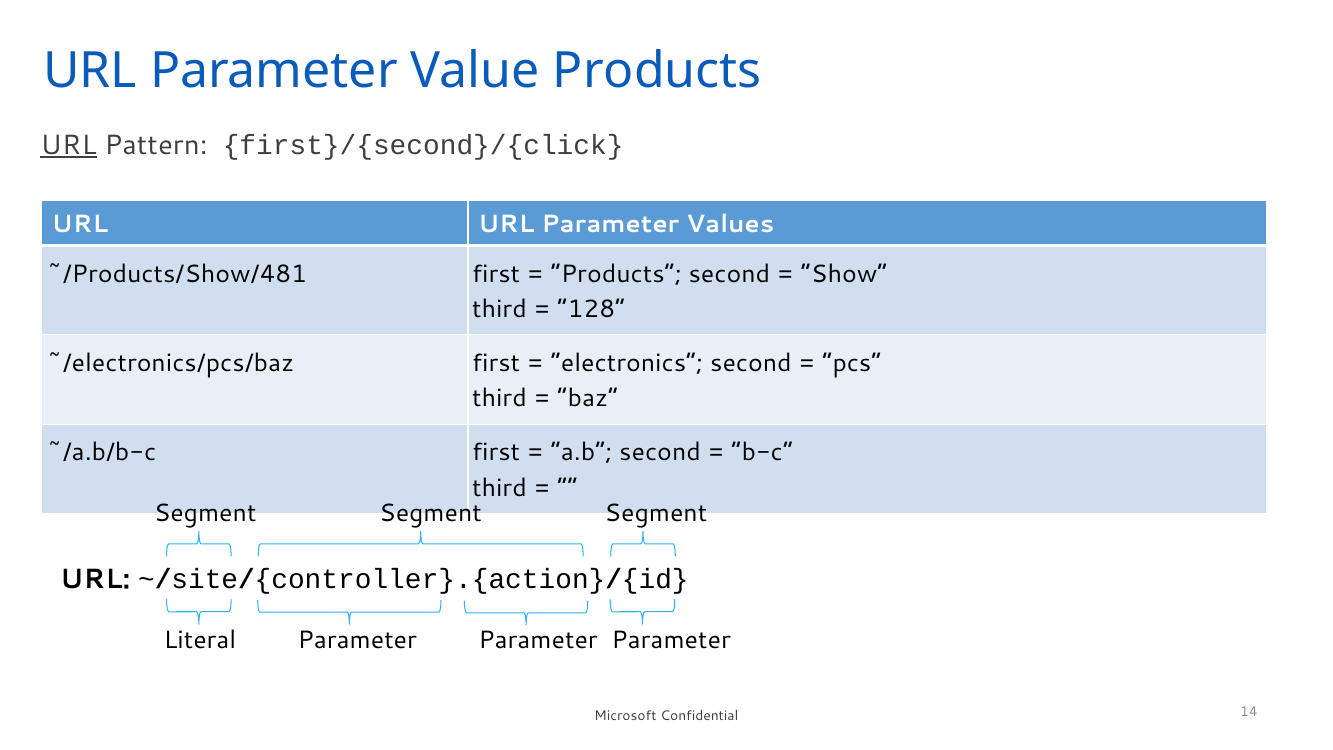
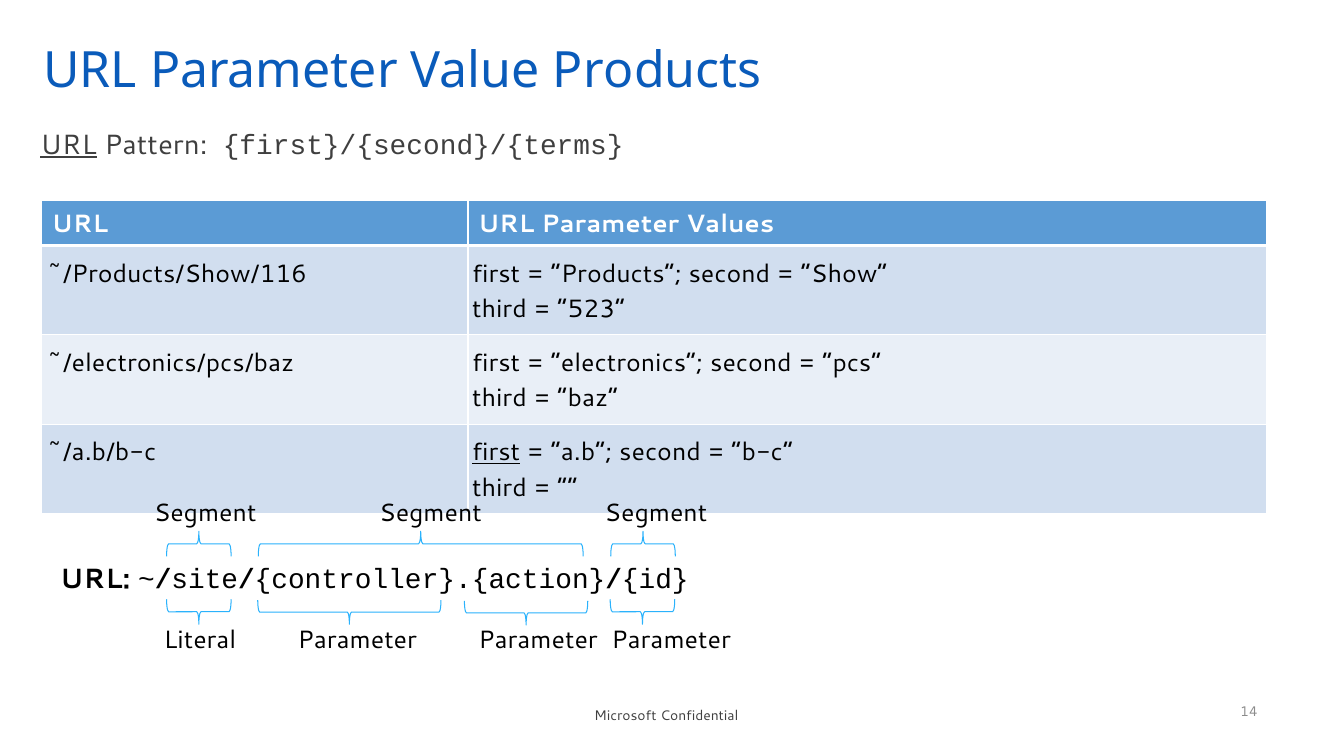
first}/{second}/{click: first}/{second}/{click -> first}/{second}/{terms (423, 145)
~/Products/Show/481: ~/Products/Show/481 -> ~/Products/Show/116 (176, 274)
128: 128 -> 523 (591, 309)
first underline: none -> present (496, 452)
